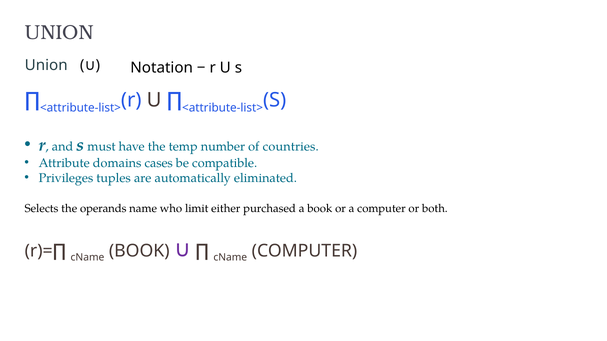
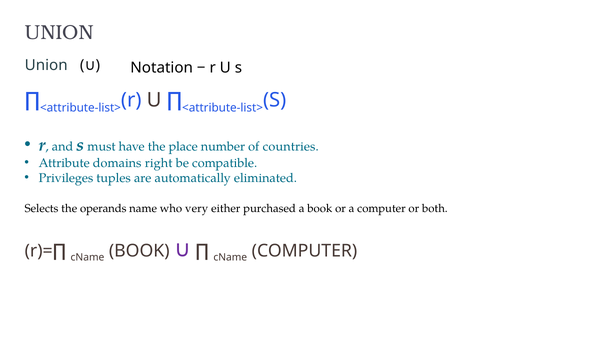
temp: temp -> place (183, 147)
cases: cases -> right (159, 163)
limit: limit -> very (197, 209)
